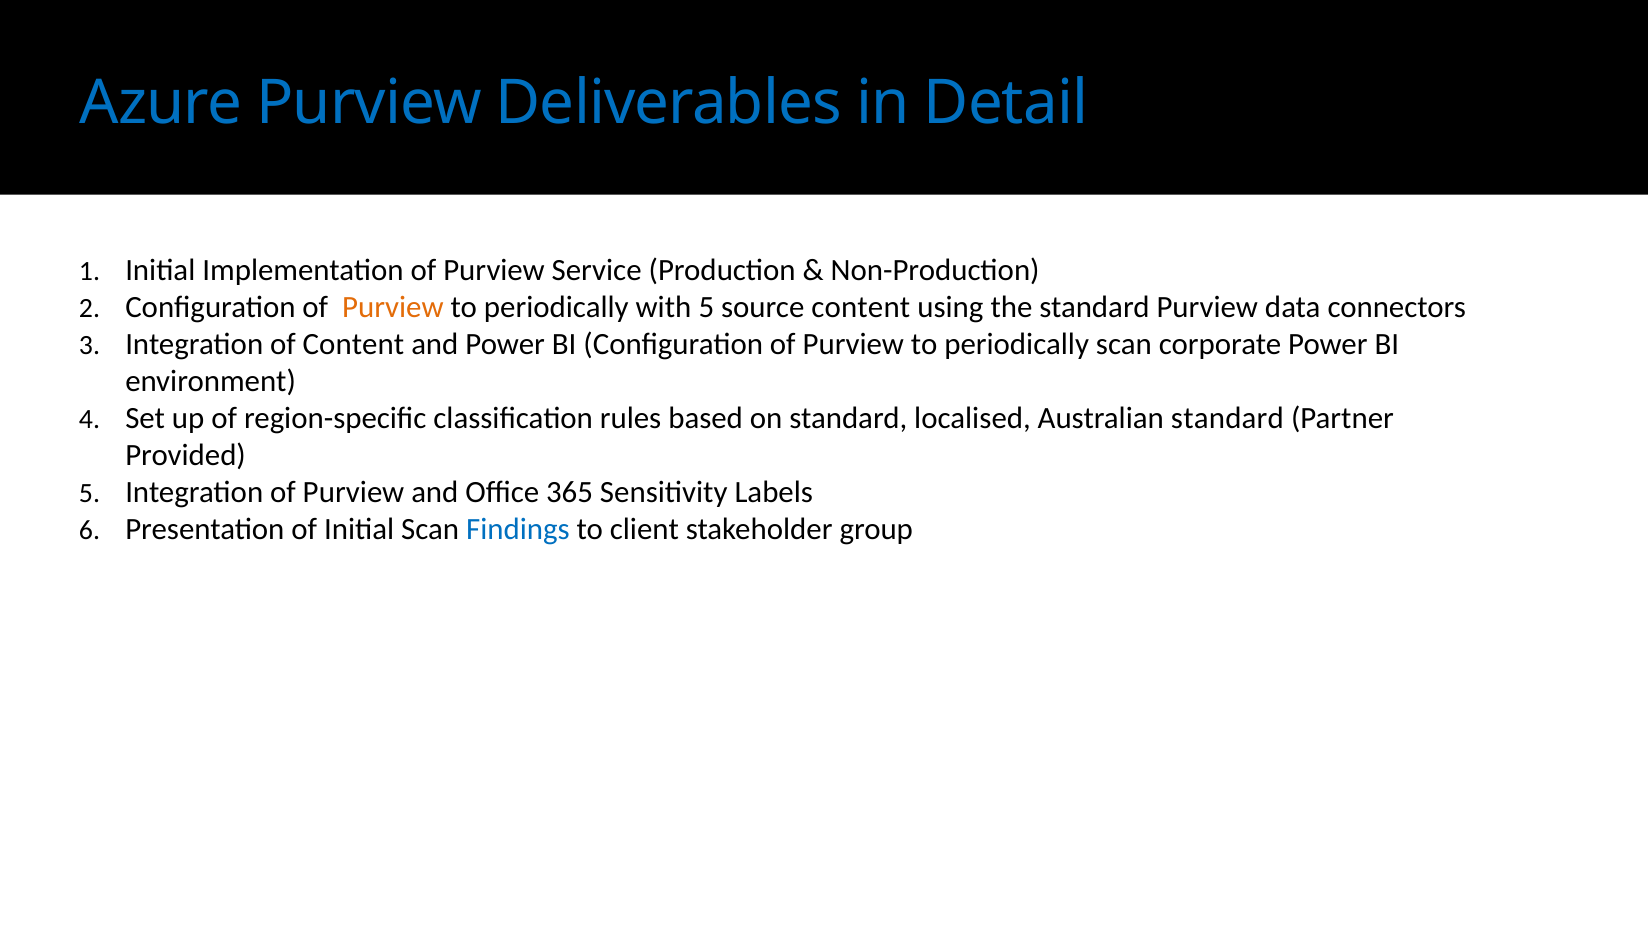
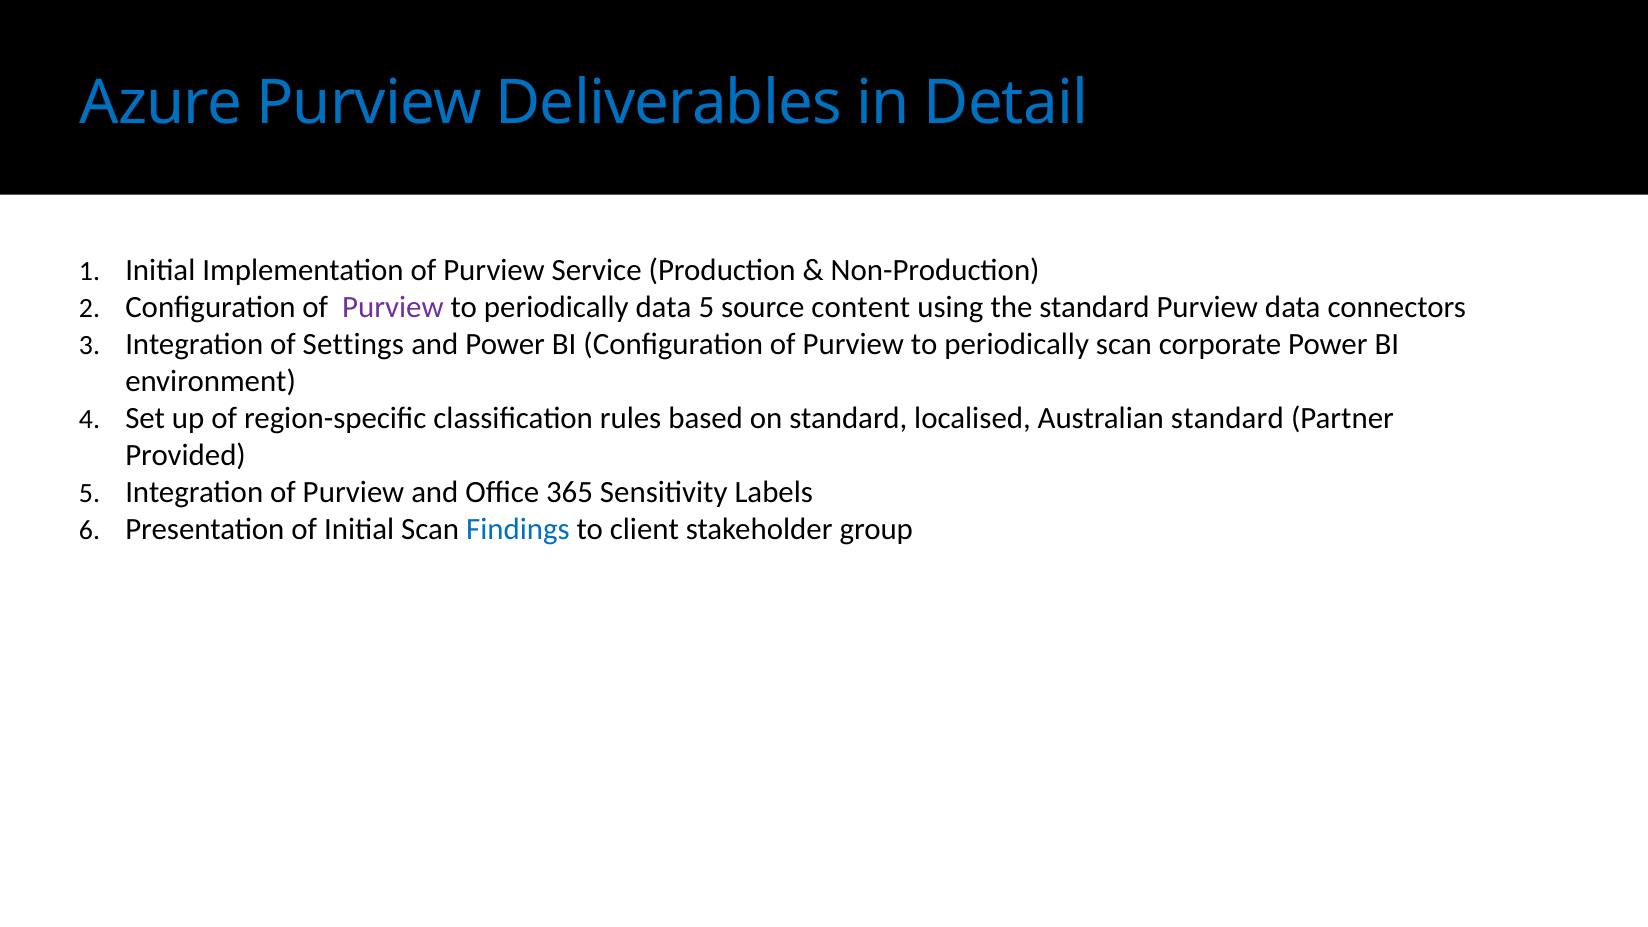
Purview colour: orange -> purple (393, 307)
periodically with: with -> data (664, 307)
of Content: Content -> Settings (353, 344)
